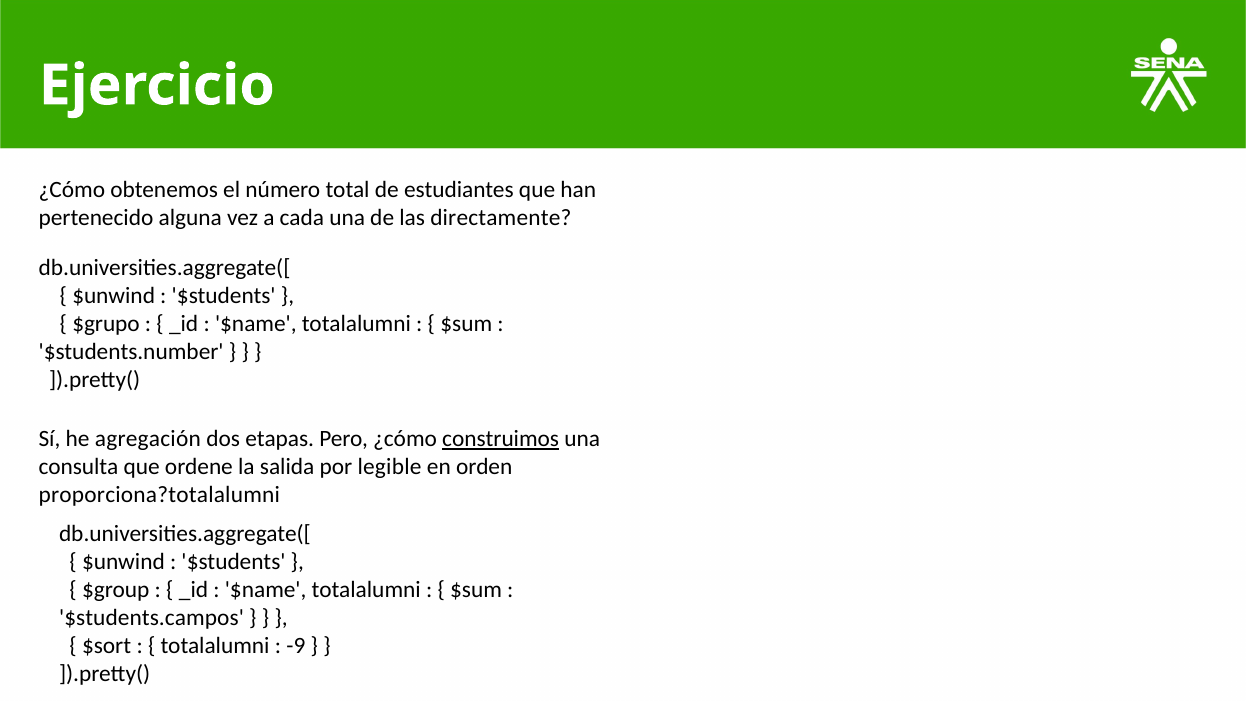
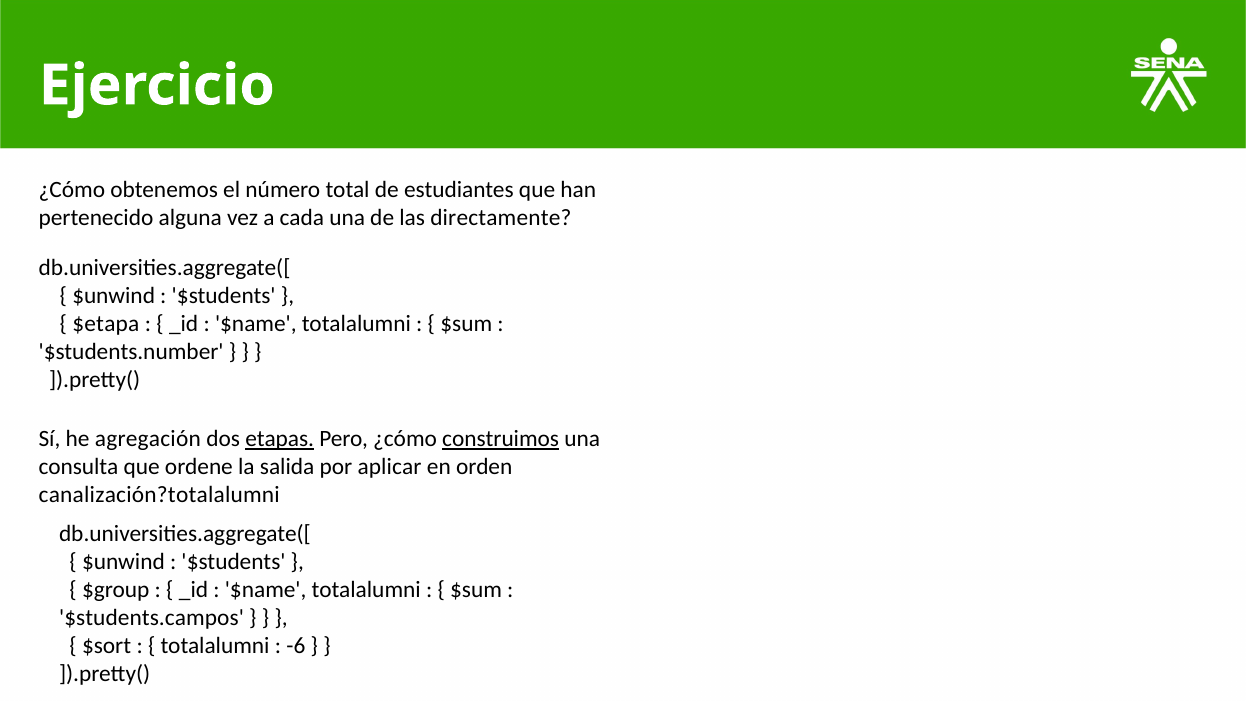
$grupo: $grupo -> $etapa (106, 324)
etapas underline: none -> present (280, 439)
legible: legible -> aplicar (390, 467)
proporciona?totalalumni: proporciona?totalalumni -> canalización?totalalumni (159, 495)
-9: -9 -> -6 (296, 645)
